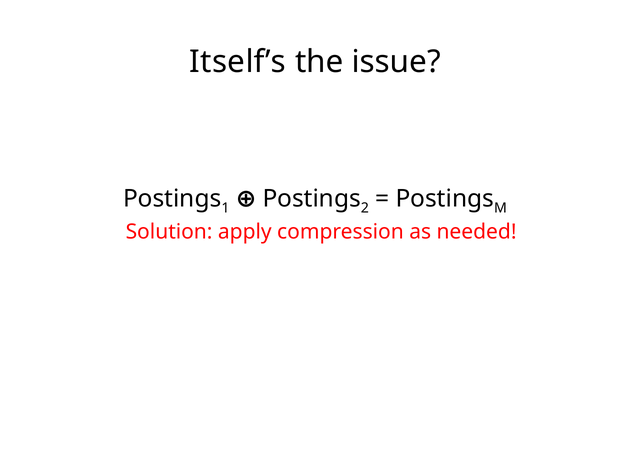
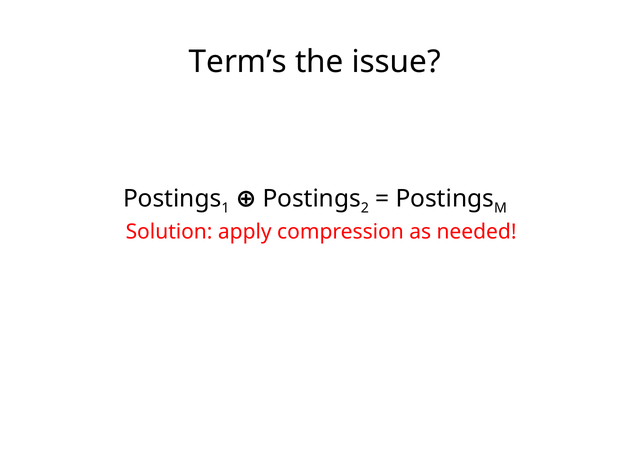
Itself’s: Itself’s -> Term’s (238, 62)
